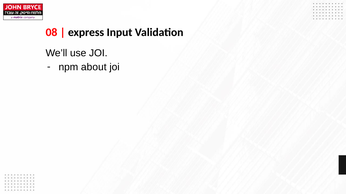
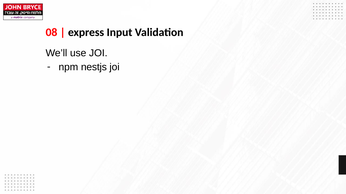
about: about -> nestjs (94, 67)
